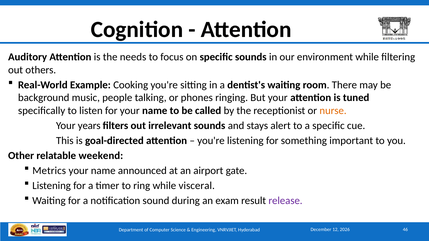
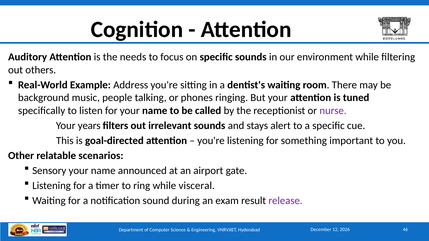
Cooking: Cooking -> Address (131, 85)
nurse colour: orange -> purple (333, 111)
weekend: weekend -> scenarios (101, 156)
Metrics: Metrics -> Sensory (49, 171)
